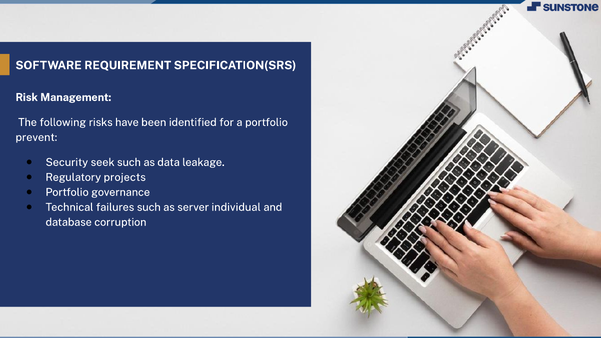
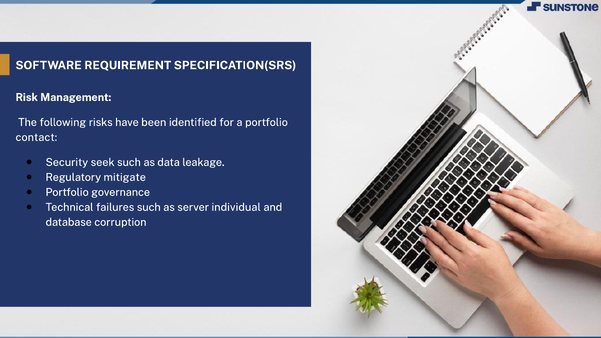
prevent: prevent -> contact (36, 137)
projects: projects -> mitigate (125, 177)
